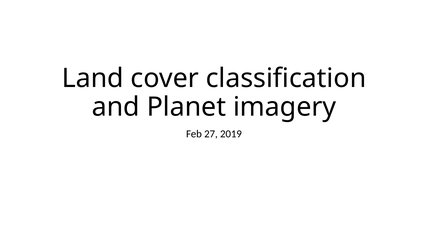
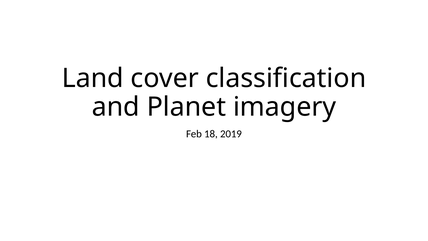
27: 27 -> 18 (211, 134)
